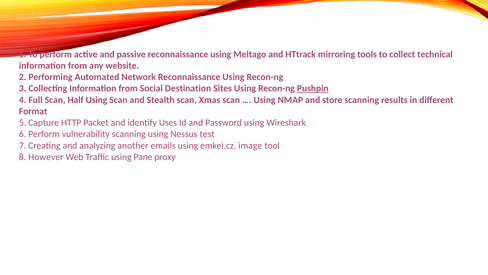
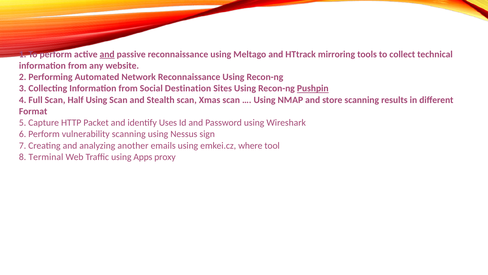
and underline: none -> present (107, 54)
test: test -> sign (207, 134)
image: image -> where (250, 145)
However: However -> Terminal (46, 157)
Pane: Pane -> Apps (143, 157)
